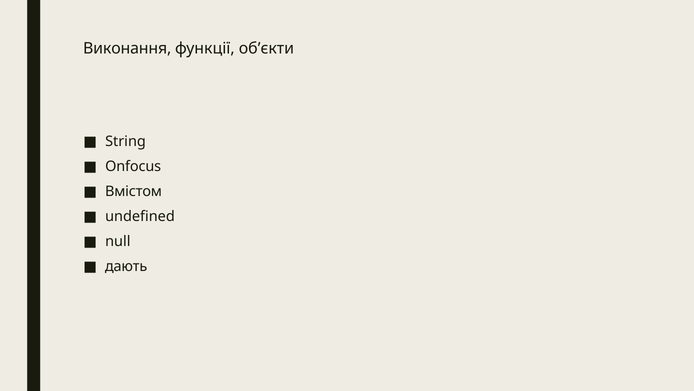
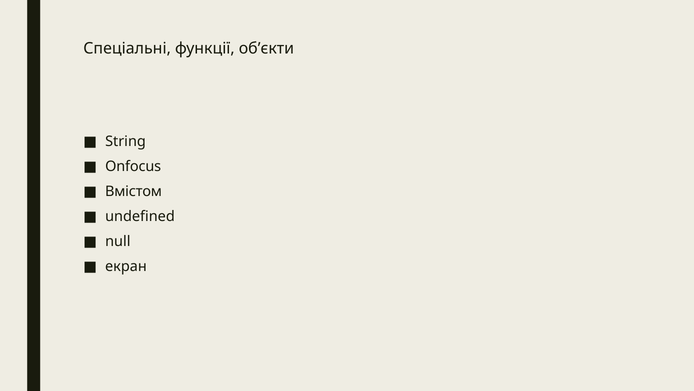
Виконання: Виконання -> Спеціальні (127, 49)
дають: дають -> екран (126, 266)
